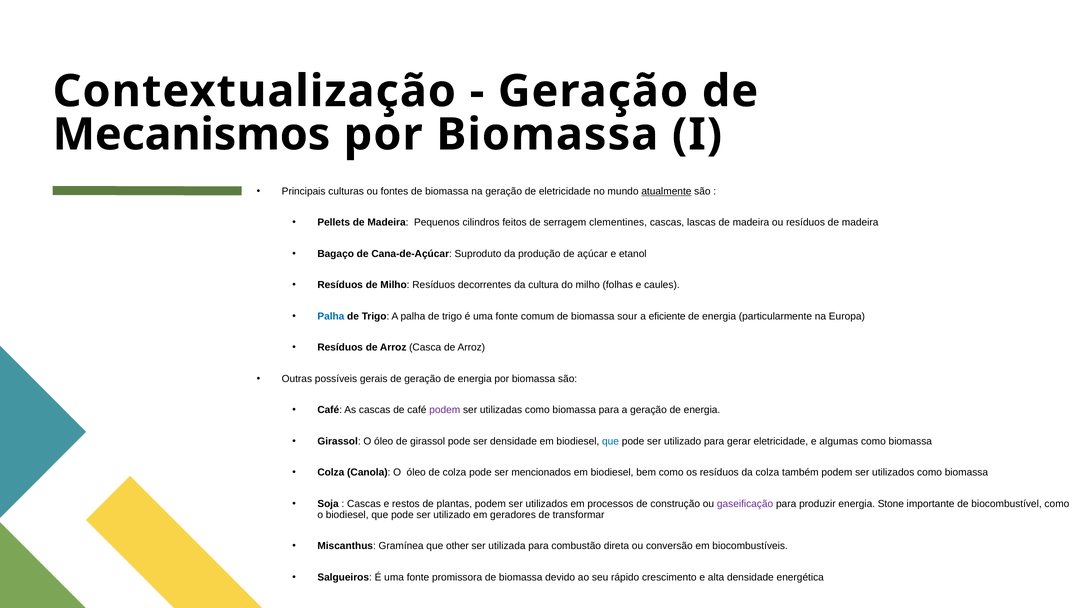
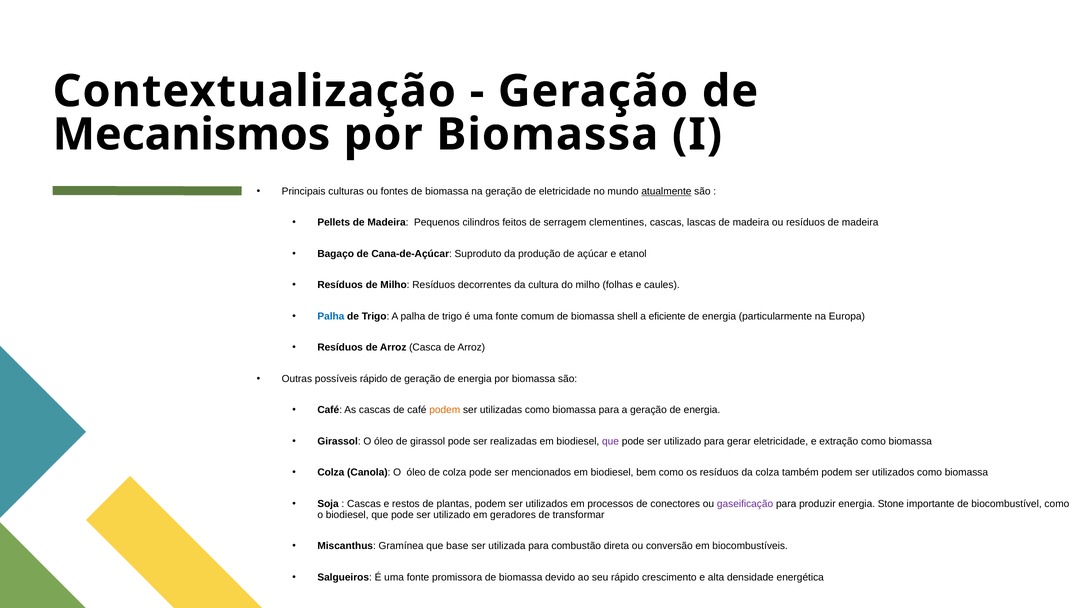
sour: sour -> shell (627, 316)
possíveis gerais: gerais -> rápido (374, 378)
podem colour: purple -> orange (445, 410)
ser densidade: densidade -> realizadas (513, 441)
que colour: blue -> purple (611, 441)
algumas: algumas -> extração (839, 441)
construção: construção -> conectores (675, 503)
other: other -> base (457, 546)
